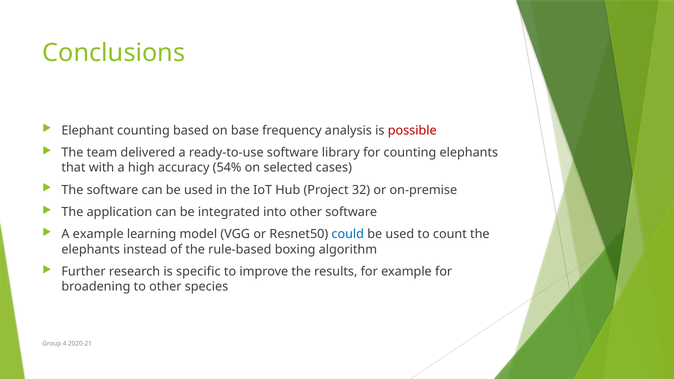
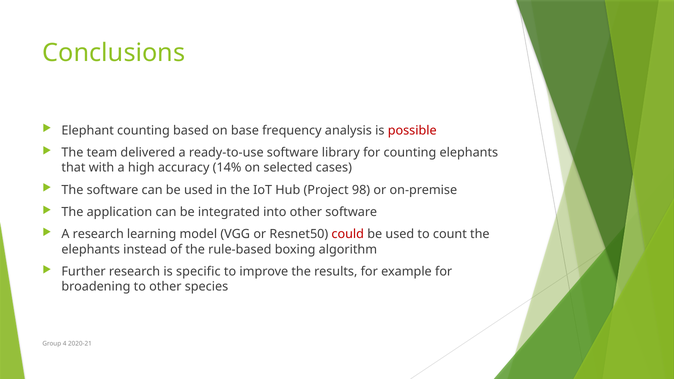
54%: 54% -> 14% (227, 168)
32: 32 -> 98 (361, 190)
A example: example -> research (98, 234)
could colour: blue -> red (348, 234)
